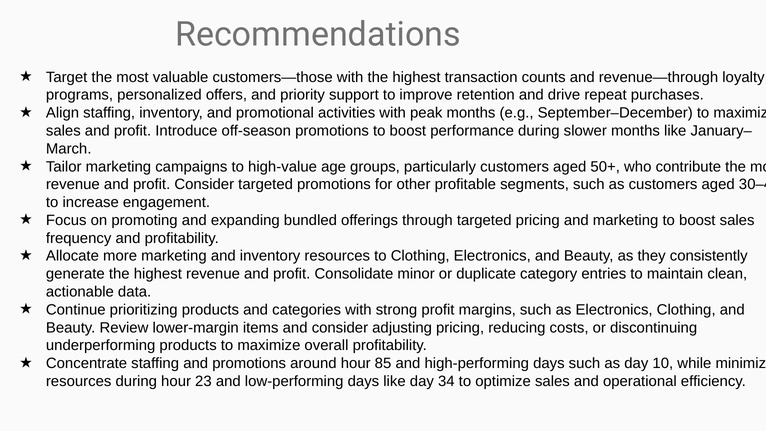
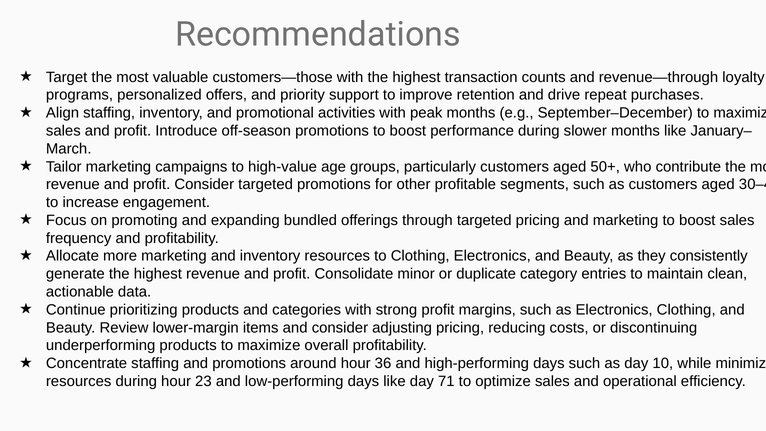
85: 85 -> 36 (383, 363)
34: 34 -> 71 (446, 381)
